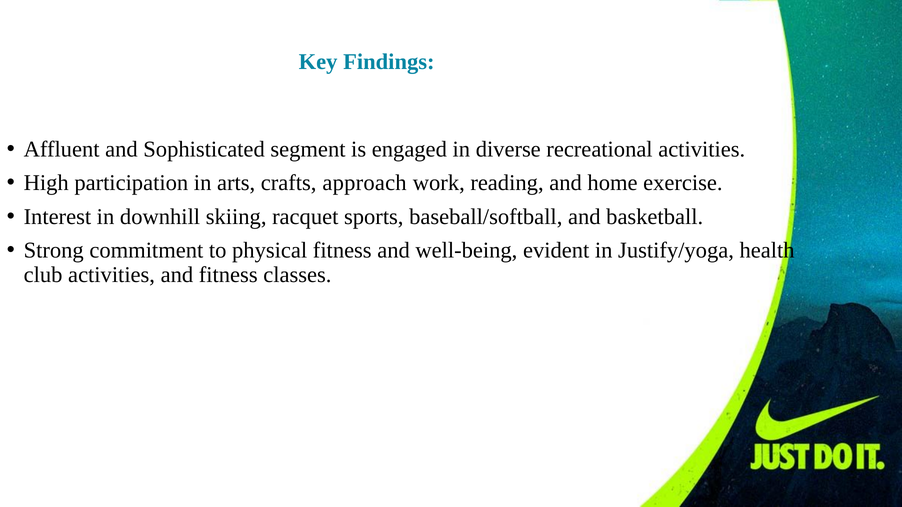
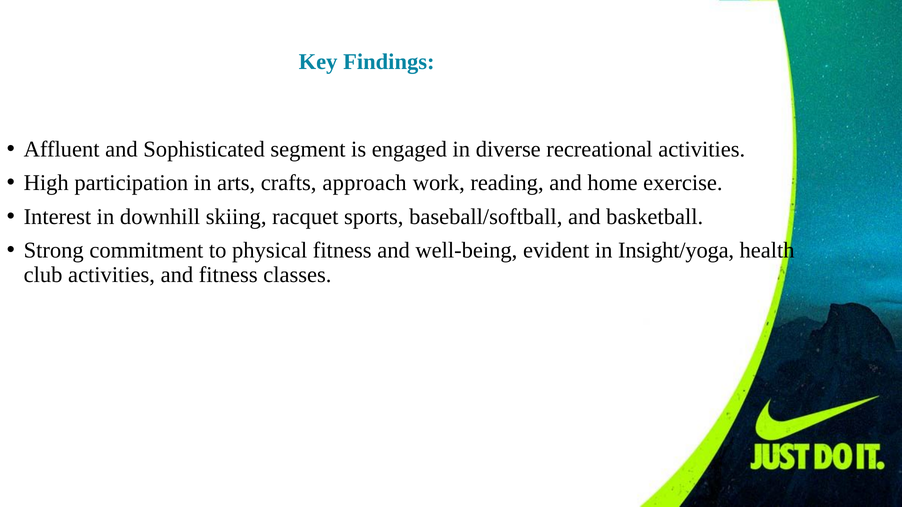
Justify/yoga: Justify/yoga -> Insight/yoga (676, 251)
